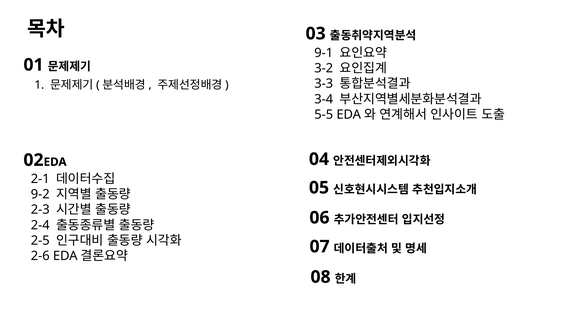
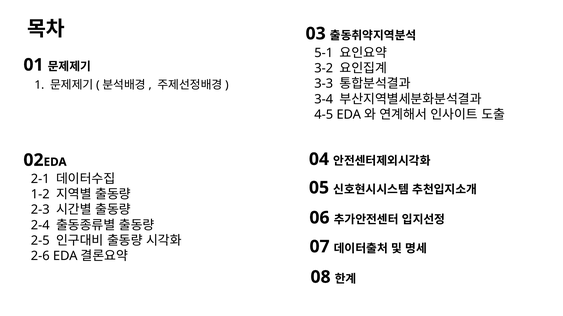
9-1: 9-1 -> 5-1 (324, 53)
5-5: 5-5 -> 4-5 (324, 115)
9-2: 9-2 -> 1-2 (40, 195)
